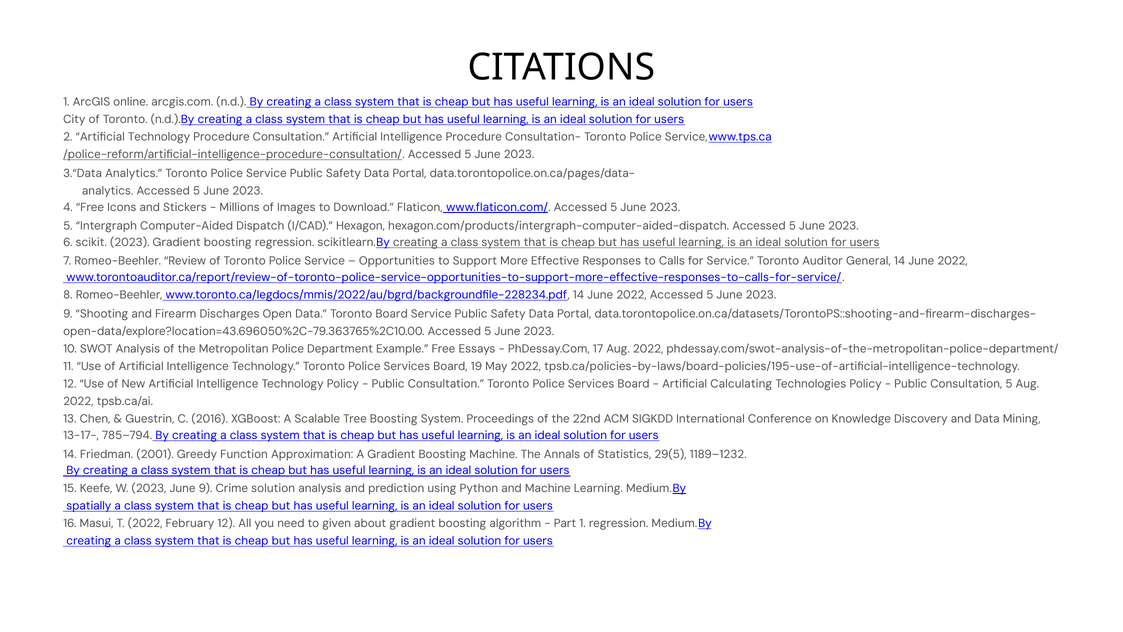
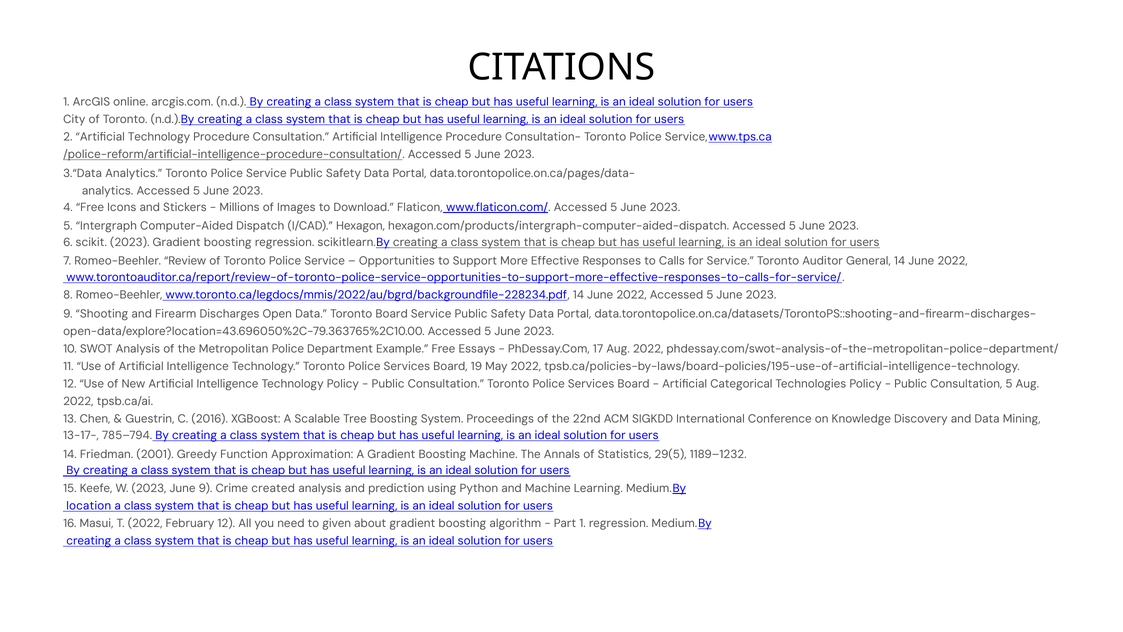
Calculating: Calculating -> Categorical (741, 384)
Crime solution: solution -> created (273, 488)
spatially: spatially -> location (89, 505)
